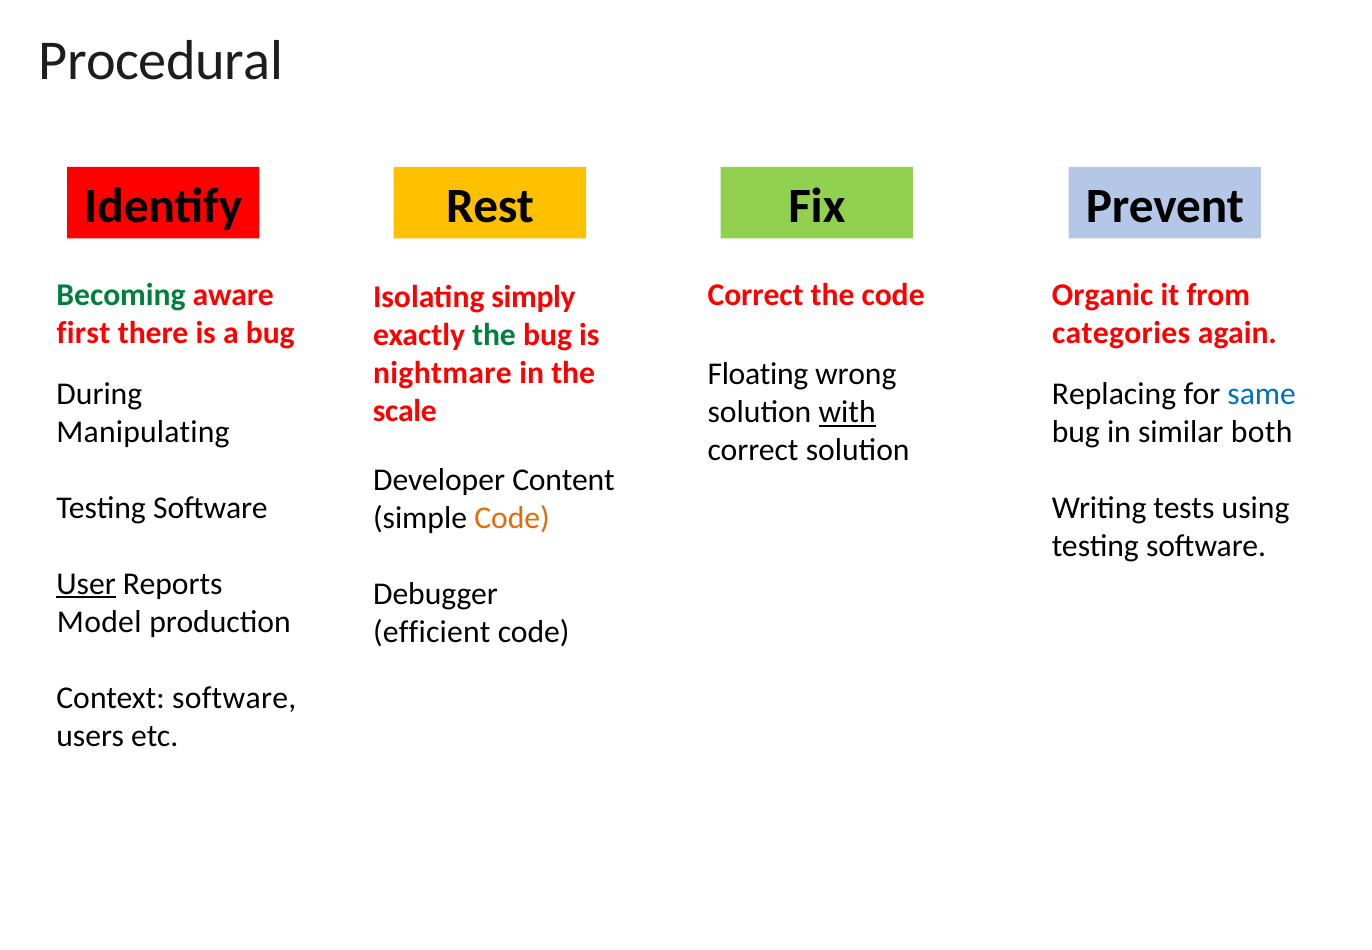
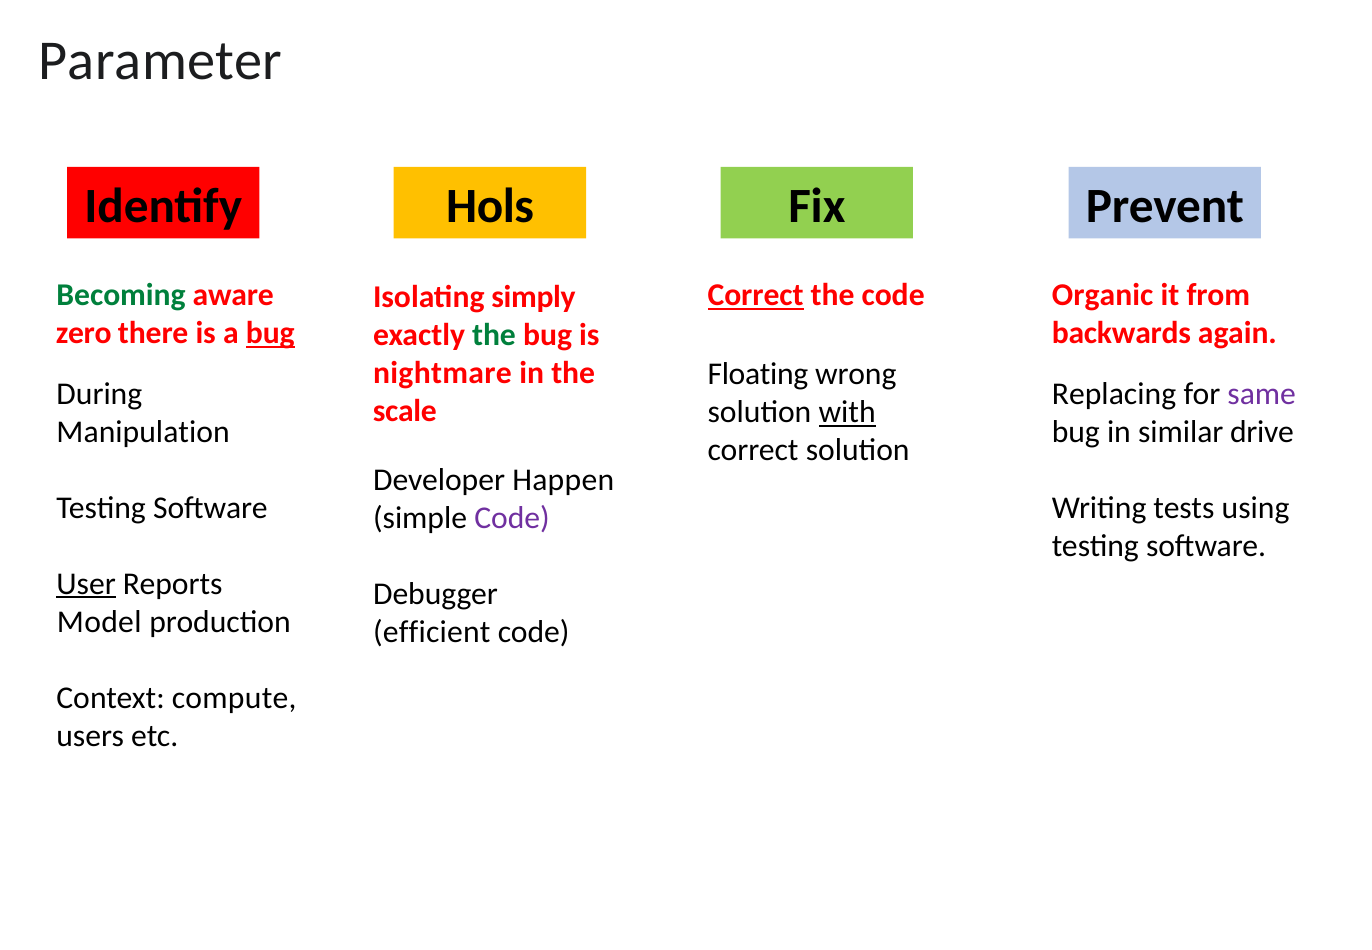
Procedural: Procedural -> Parameter (160, 61)
Rest: Rest -> Hols (490, 206)
Correct underline: none -> present (756, 295)
first: first -> zero (84, 333)
bug underline: none -> present (270, 333)
categories: categories -> backwards (1121, 333)
same colour: blue -> purple (1262, 394)
Manipulating: Manipulating -> Manipulation (143, 432)
both: both -> drive (1262, 432)
Content: Content -> Happen (563, 480)
Code colour: orange -> purple (512, 518)
Context software: software -> compute (234, 698)
